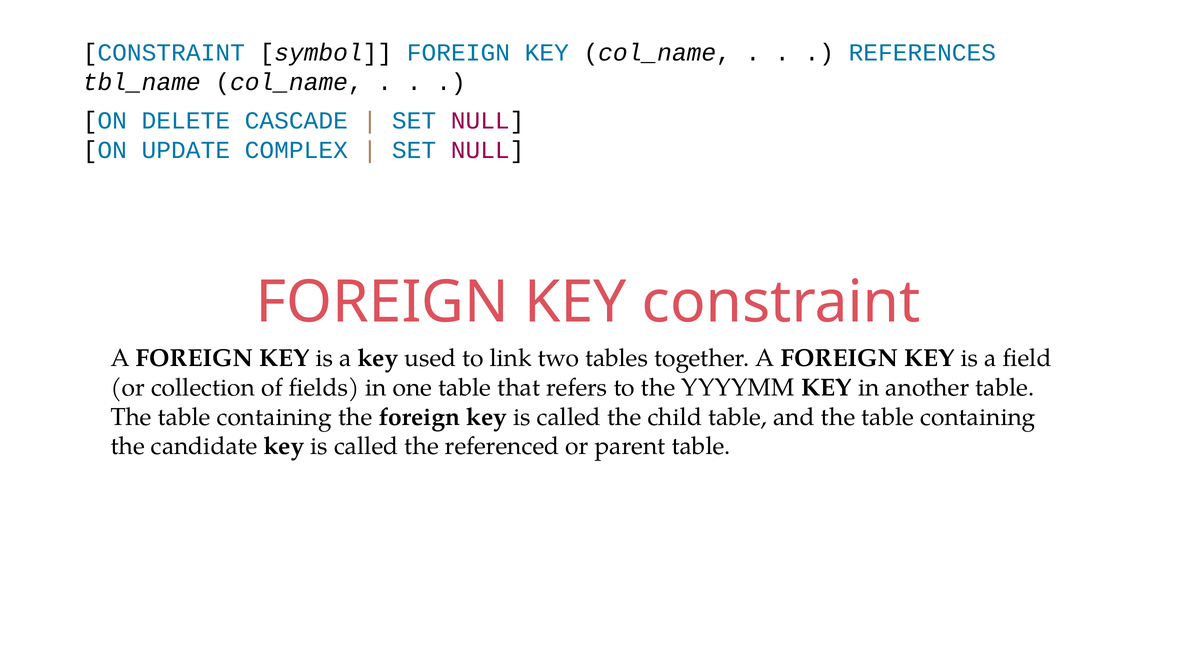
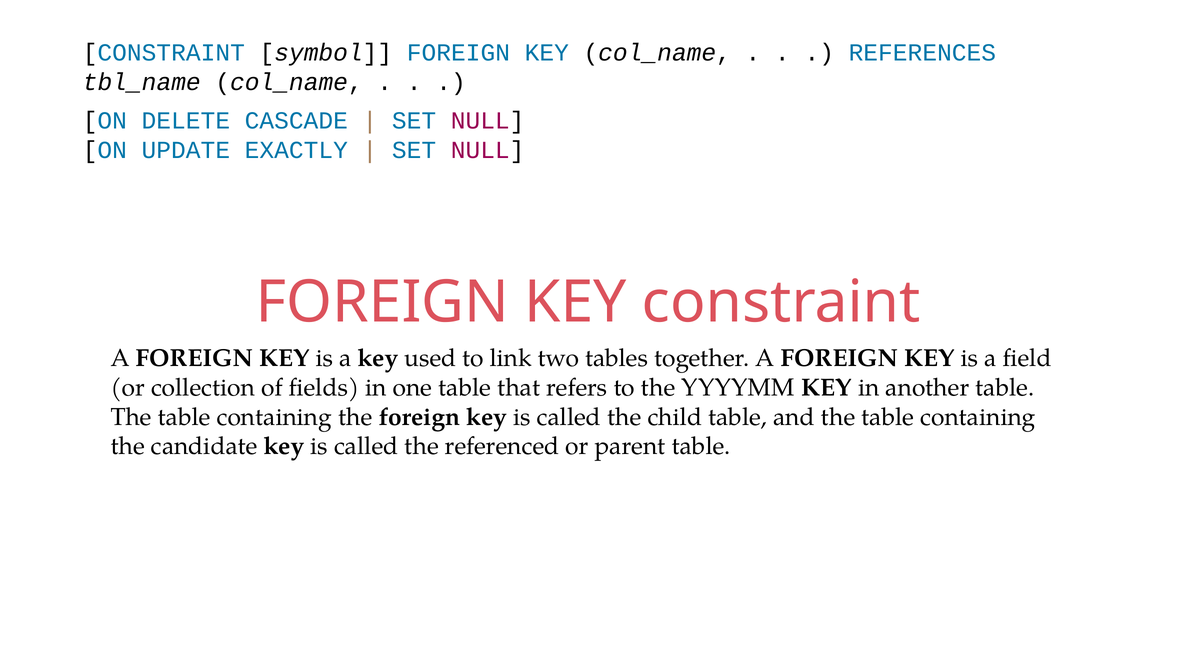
COMPLEX: COMPLEX -> EXACTLY (296, 150)
